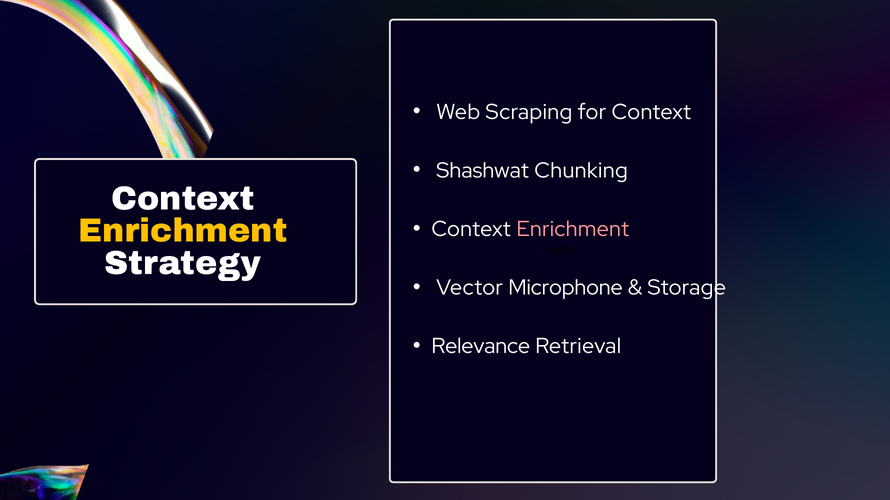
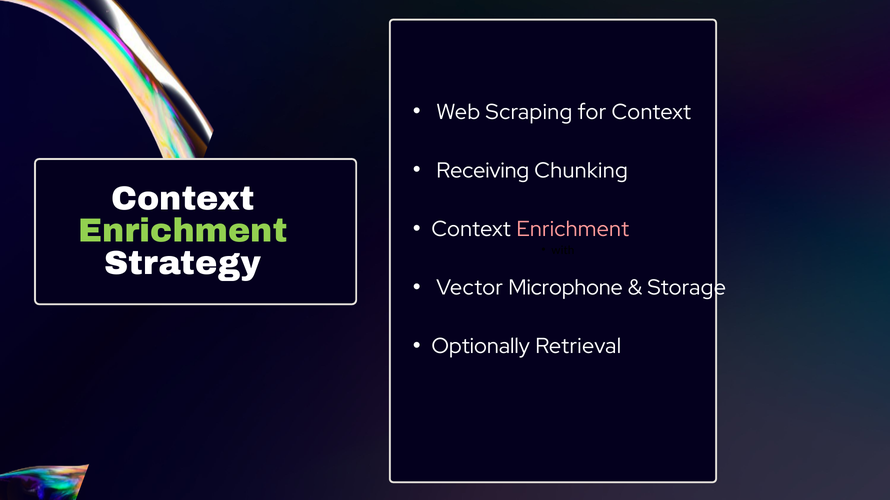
Shashwat: Shashwat -> Receiving (483, 171)
Enrichment colour: yellow -> light green (183, 231)
Relevance: Relevance -> Optionally (481, 347)
